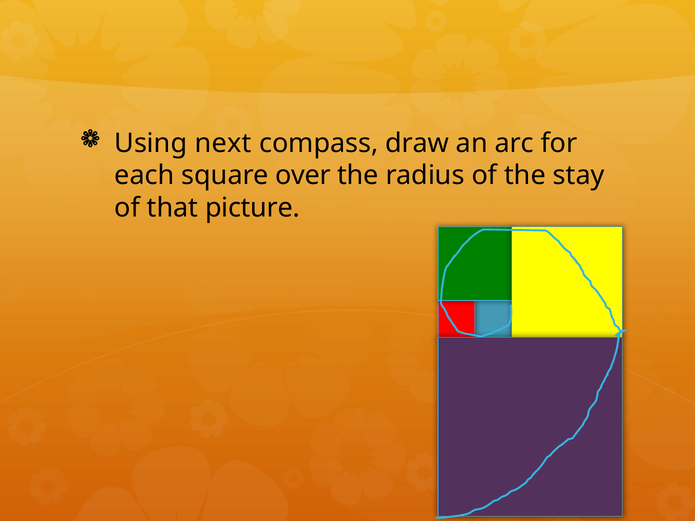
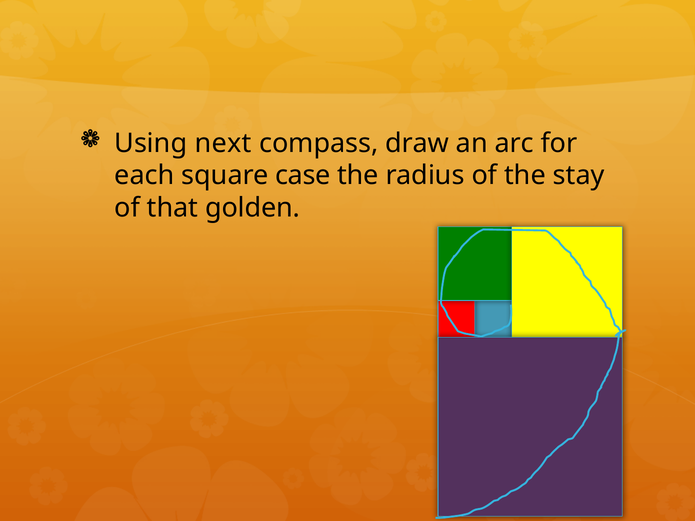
over: over -> case (303, 176)
picture: picture -> golden (253, 208)
